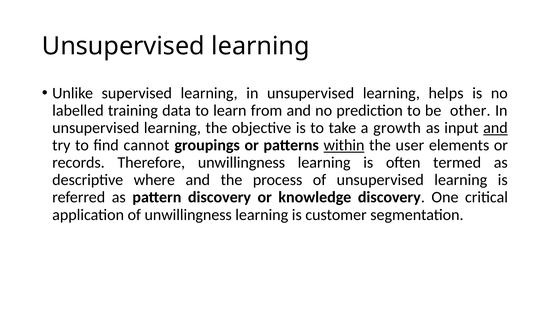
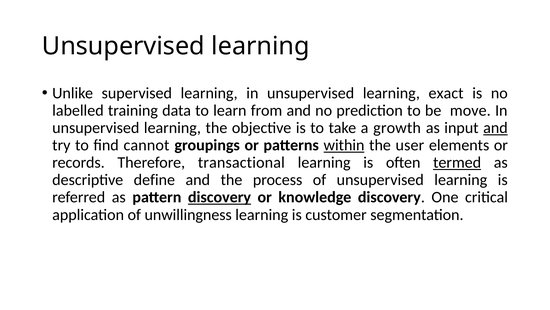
helps: helps -> exact (446, 93)
other: other -> move (470, 110)
Therefore unwillingness: unwillingness -> transactional (241, 162)
termed underline: none -> present (457, 162)
where: where -> define (154, 180)
discovery underline: none -> present (219, 197)
